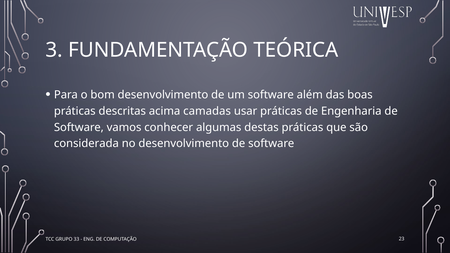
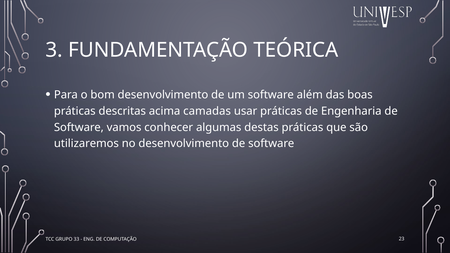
considerada: considerada -> utilizaremos (86, 144)
